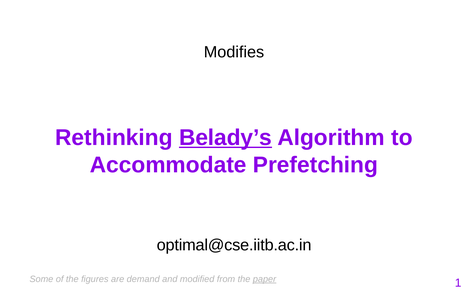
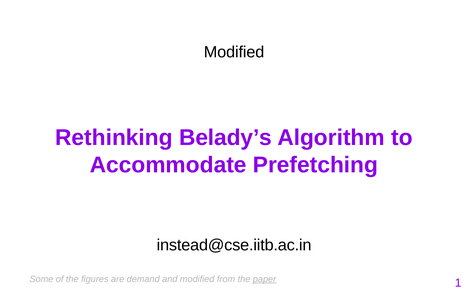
Modifies: Modifies -> Modified (234, 52)
Belady’s underline: present -> none (225, 137)
optimal@cse.iitb.ac.in: optimal@cse.iitb.ac.in -> instead@cse.iitb.ac.in (234, 245)
